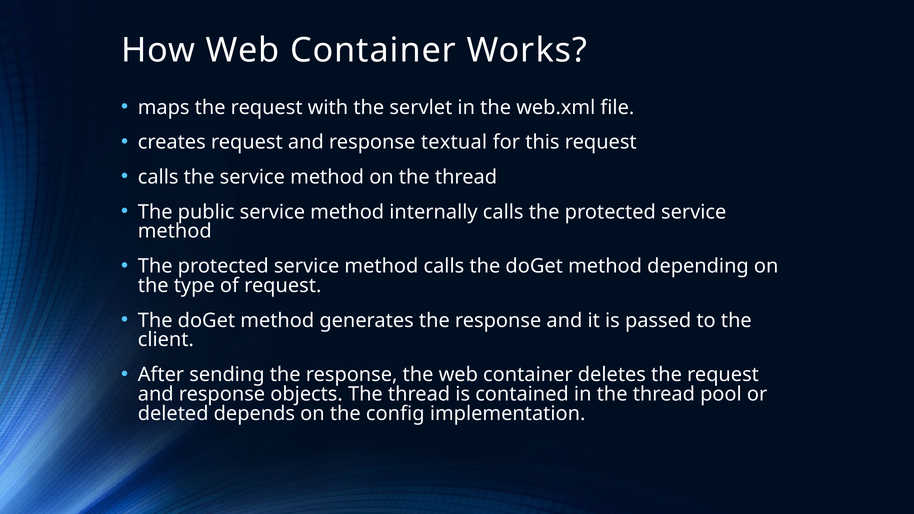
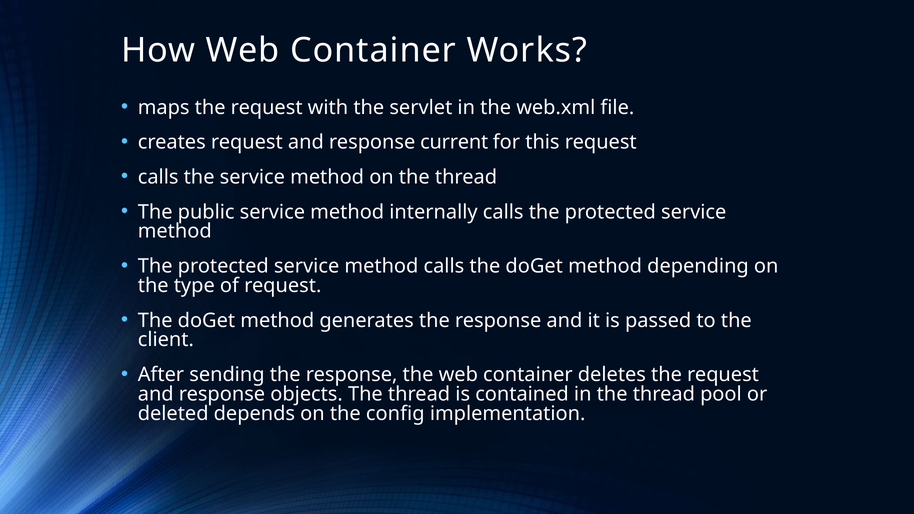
textual: textual -> current (454, 142)
